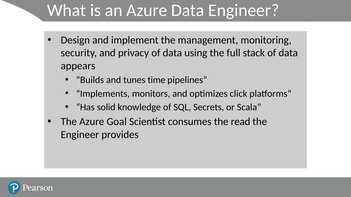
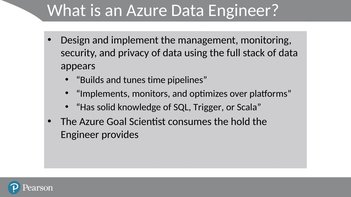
optimizes click: click -> over (239, 94)
Secrets: Secrets -> Trigger (209, 107)
read: read -> hold (241, 122)
